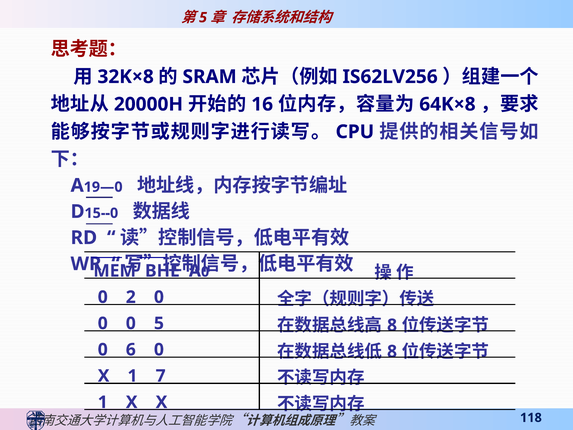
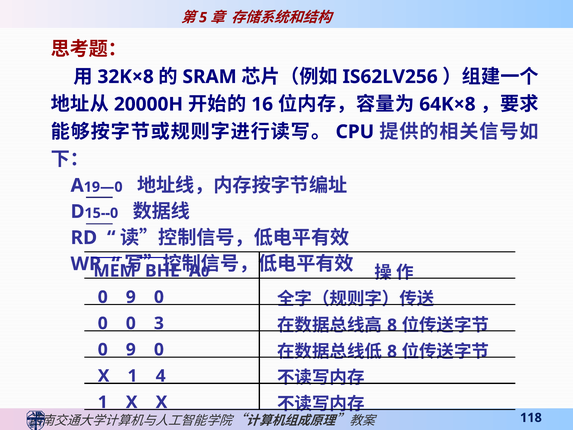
2: 2 -> 9 (131, 297)
0 5: 5 -> 3 (159, 323)
6: 6 -> 9 (131, 349)
7: 7 -> 4 (161, 376)
